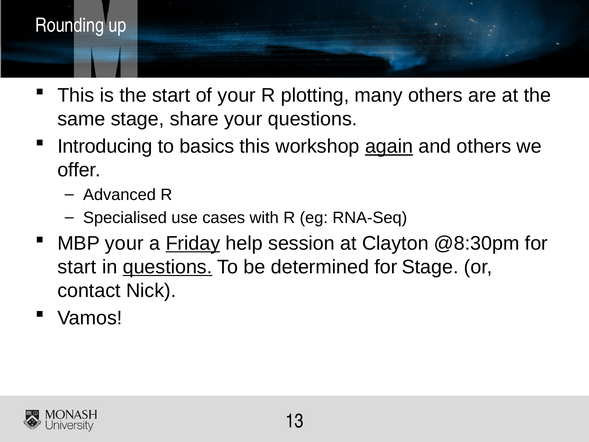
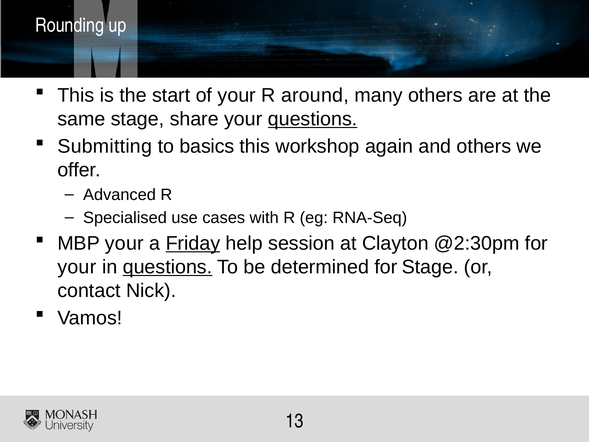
plotting: plotting -> around (315, 95)
questions underline: none -> present (313, 119)
Introducing: Introducing -> Submitting (105, 146)
again underline: present -> none (389, 146)
@8:30pm: @8:30pm -> @2:30pm (477, 243)
start: start -> your (77, 267)
